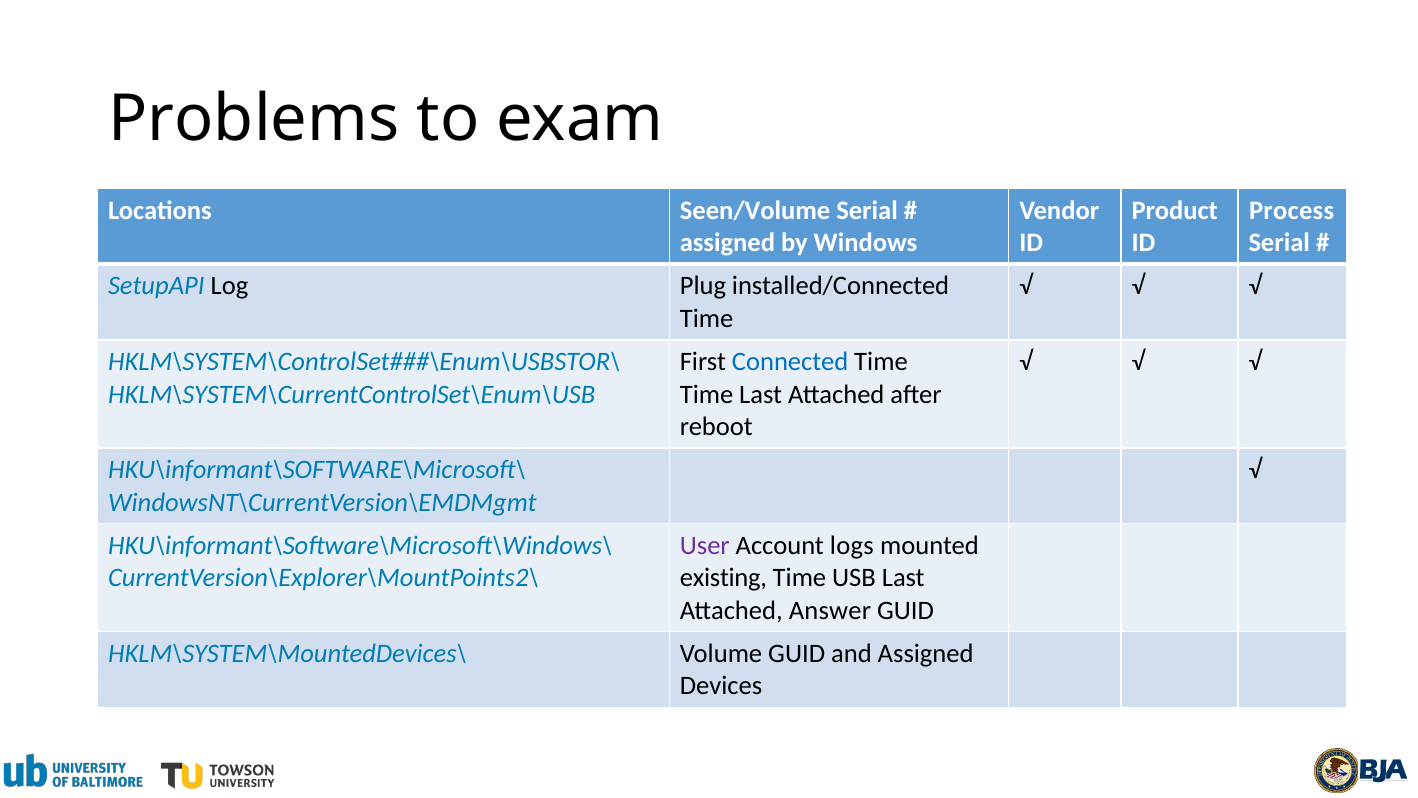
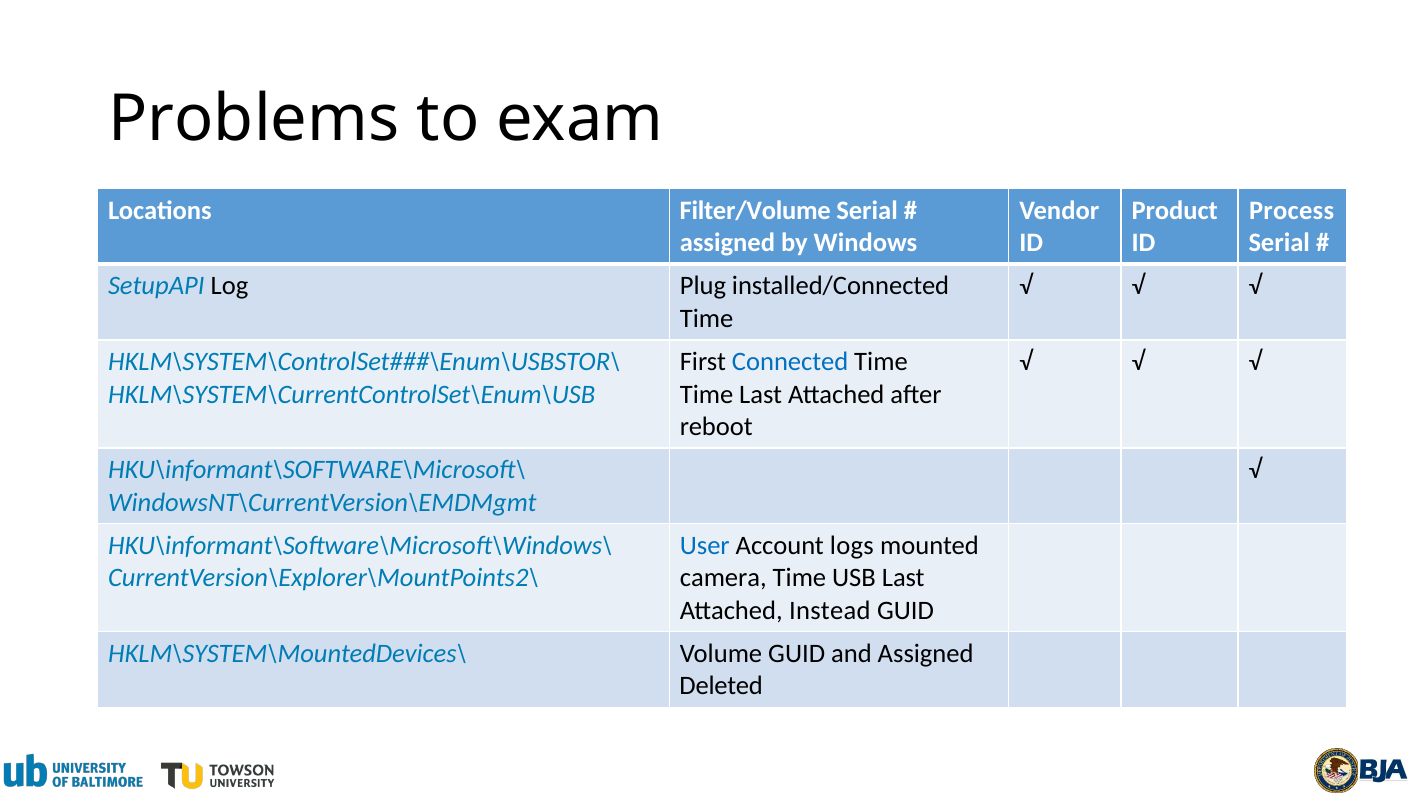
Seen/Volume: Seen/Volume -> Filter/Volume (755, 210)
User colour: purple -> blue (705, 545)
existing: existing -> camera (723, 578)
Answer: Answer -> Instead (830, 610)
Devices: Devices -> Deleted (721, 686)
